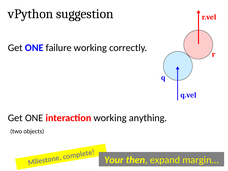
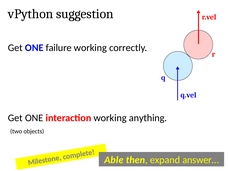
Your: Your -> Able (114, 160)
margin…: margin… -> answer… (201, 160)
